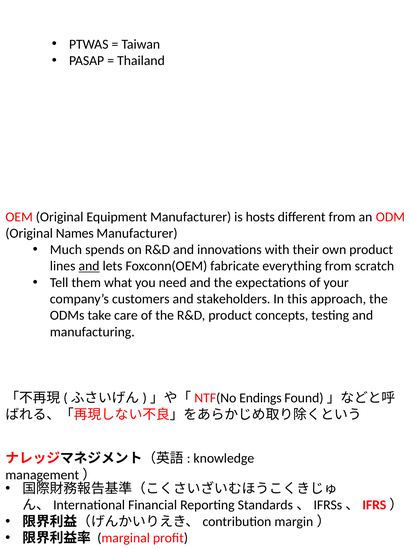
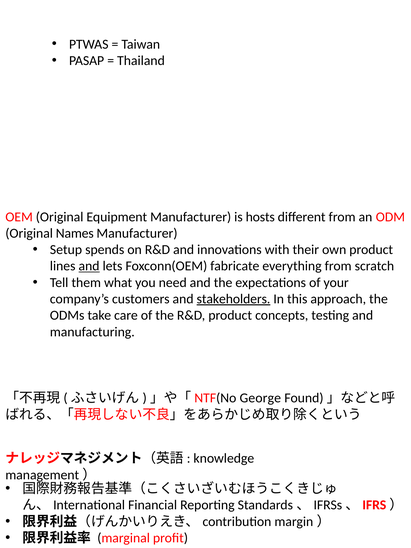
Much: Much -> Setup (66, 250)
stakeholders underline: none -> present (233, 299)
Endings: Endings -> George (260, 398)
